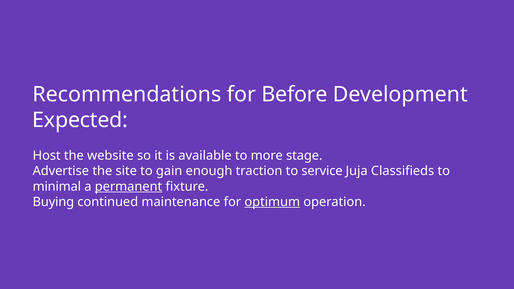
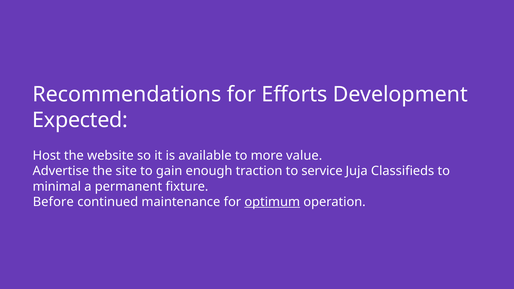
Before: Before -> Efforts (294, 95)
stage: stage -> value (304, 156)
permanent underline: present -> none (128, 187)
Buying: Buying -> Before (53, 202)
